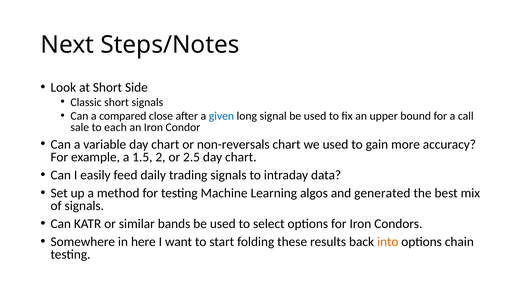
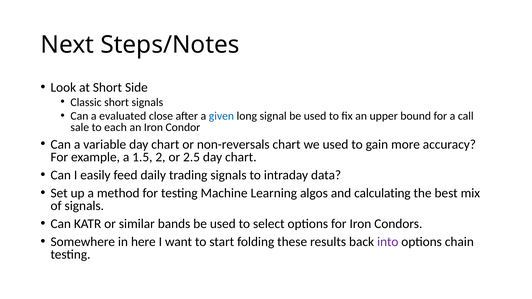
compared: compared -> evaluated (123, 116)
generated: generated -> calculating (382, 193)
into colour: orange -> purple (388, 242)
